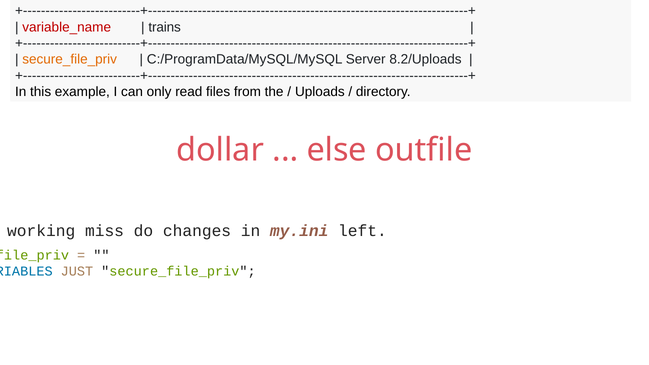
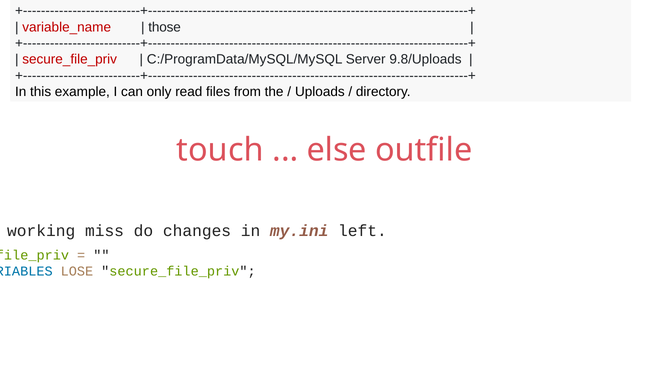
trains: trains -> those (165, 27)
secure_file_priv colour: orange -> red (70, 60)
8.2/Uploads: 8.2/Uploads -> 9.8/Uploads (425, 60)
dollar: dollar -> touch (220, 150)
JUST: JUST -> LOSE (77, 271)
